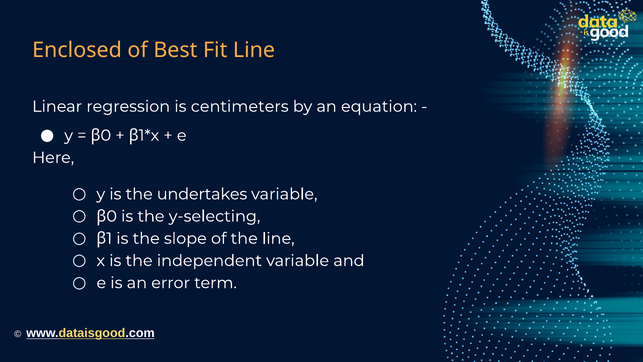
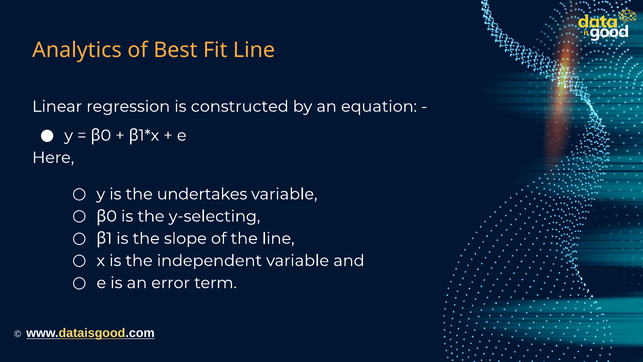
Enclosed: Enclosed -> Analytics (77, 50)
centimeters: centimeters -> constructed (240, 106)
